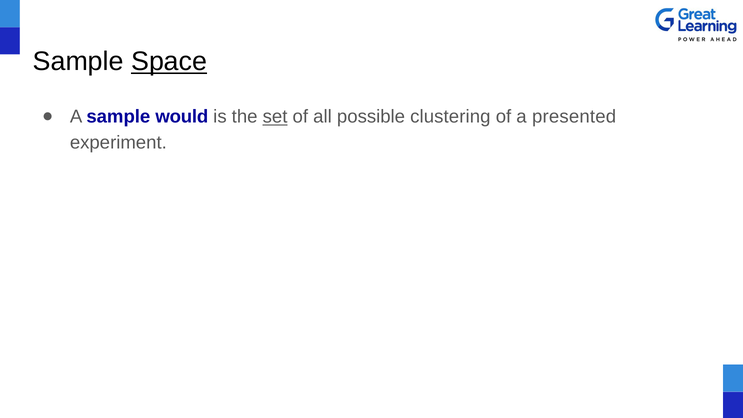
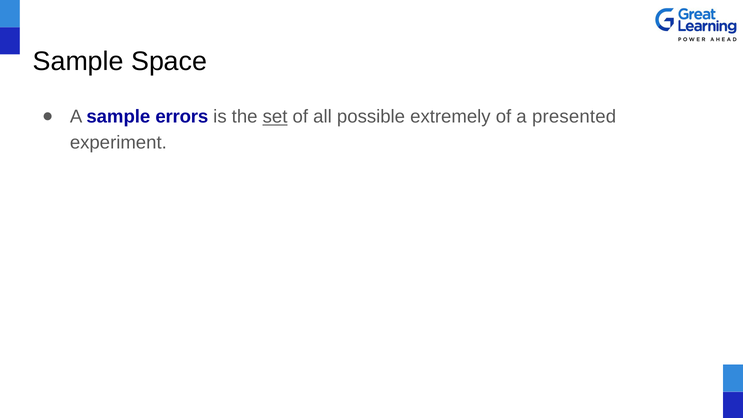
Space underline: present -> none (169, 62)
would: would -> errors (182, 117)
clustering: clustering -> extremely (450, 117)
